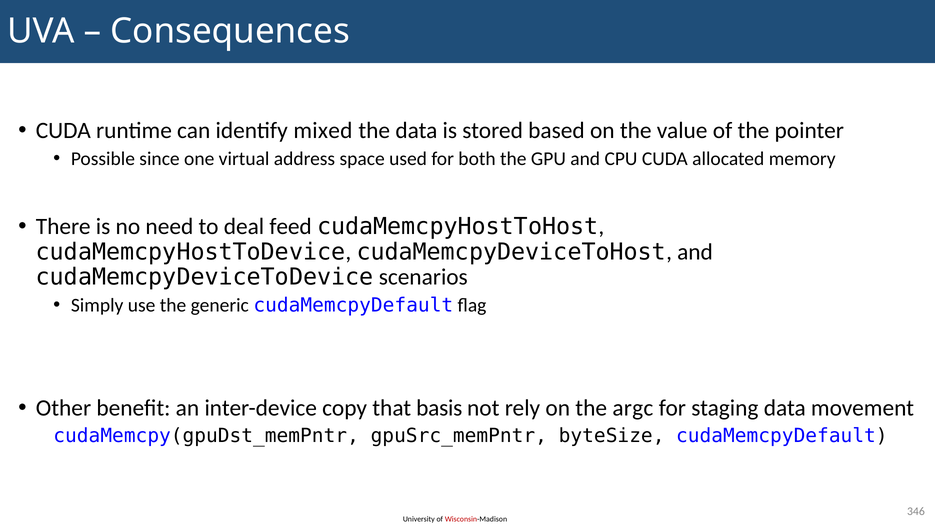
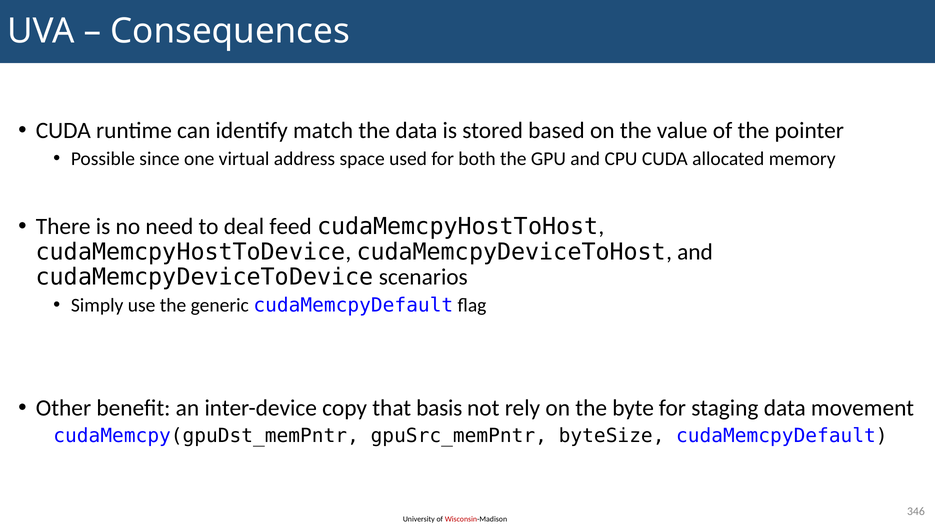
mixed: mixed -> match (323, 131)
argc: argc -> byte (633, 408)
